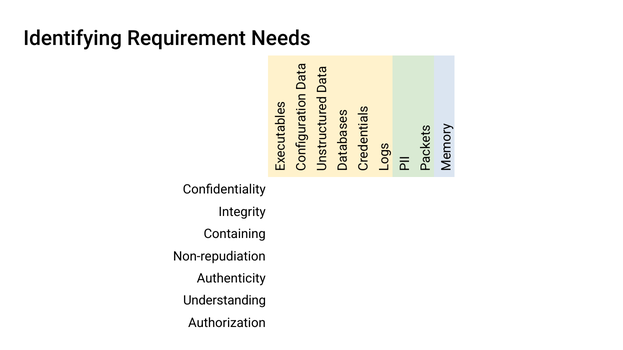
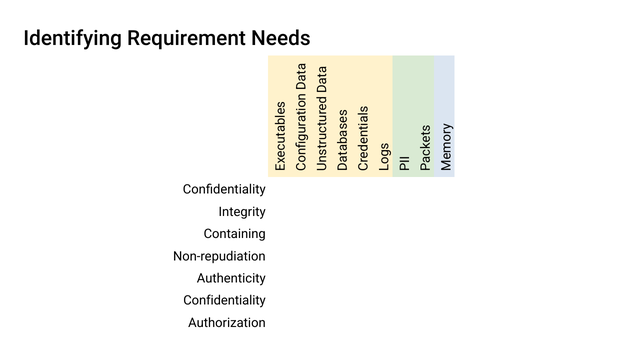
Understanding: Understanding -> Confidentiality (225, 301)
